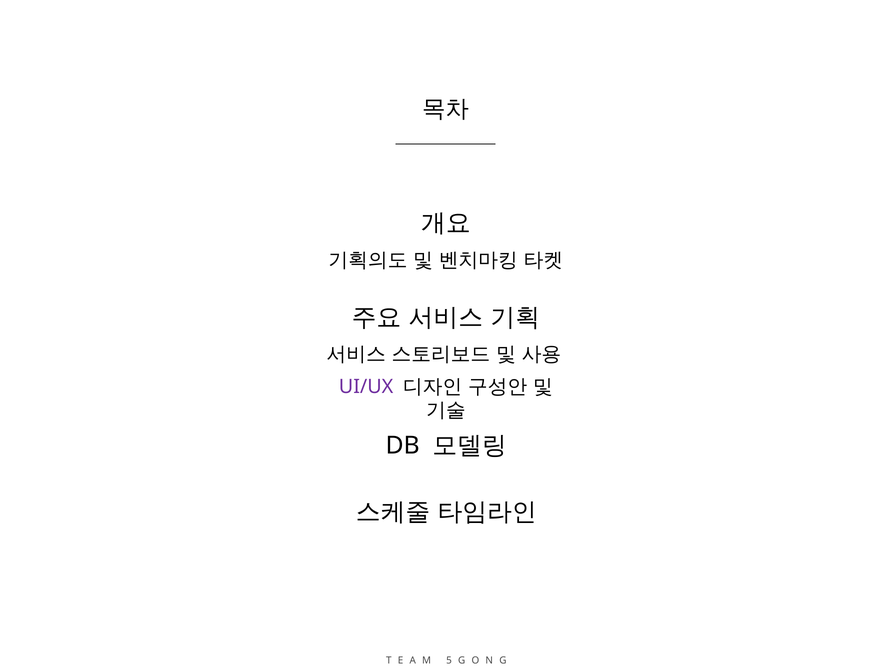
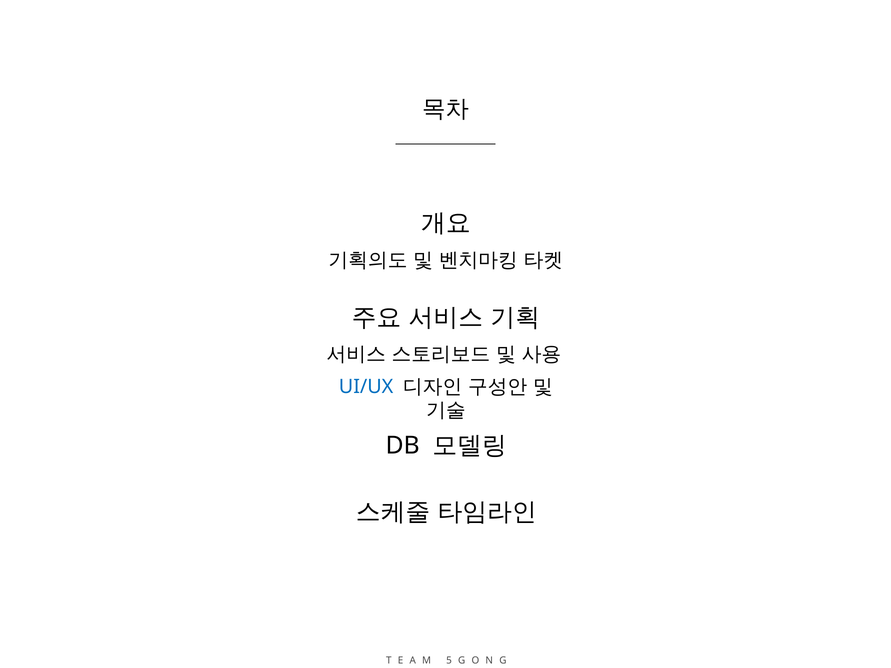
UI/UX colour: purple -> blue (366, 387)
